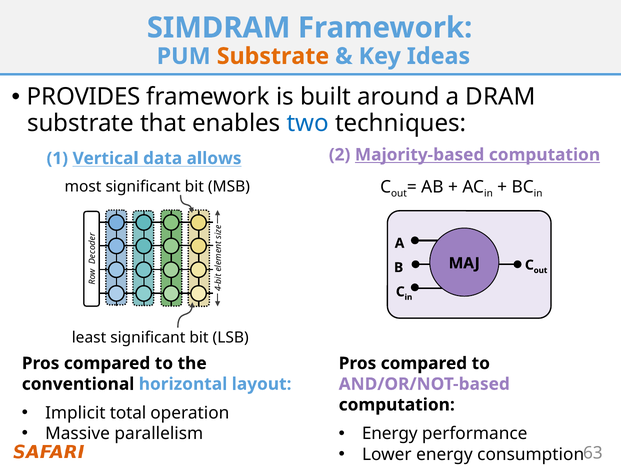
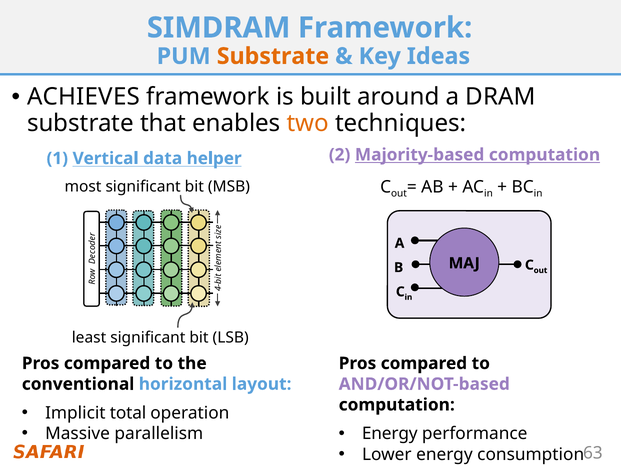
PROVIDES: PROVIDES -> ACHIEVES (84, 97)
two colour: blue -> orange (308, 123)
allows: allows -> helper (214, 158)
